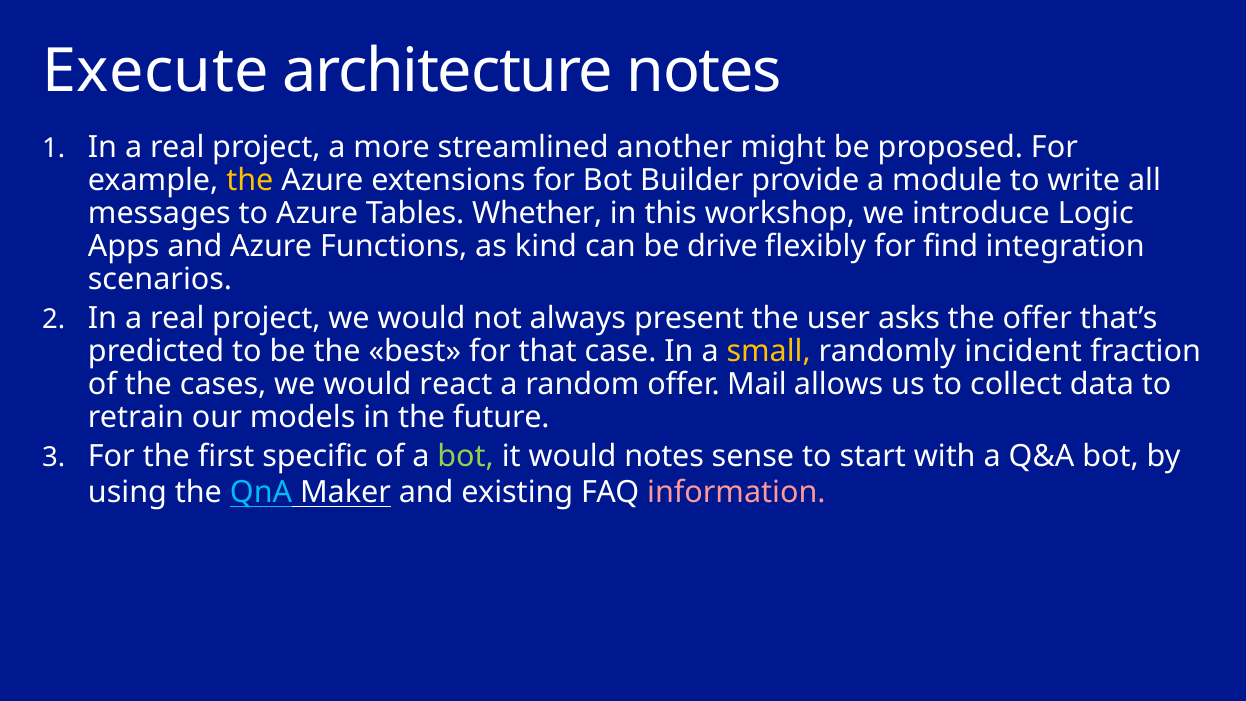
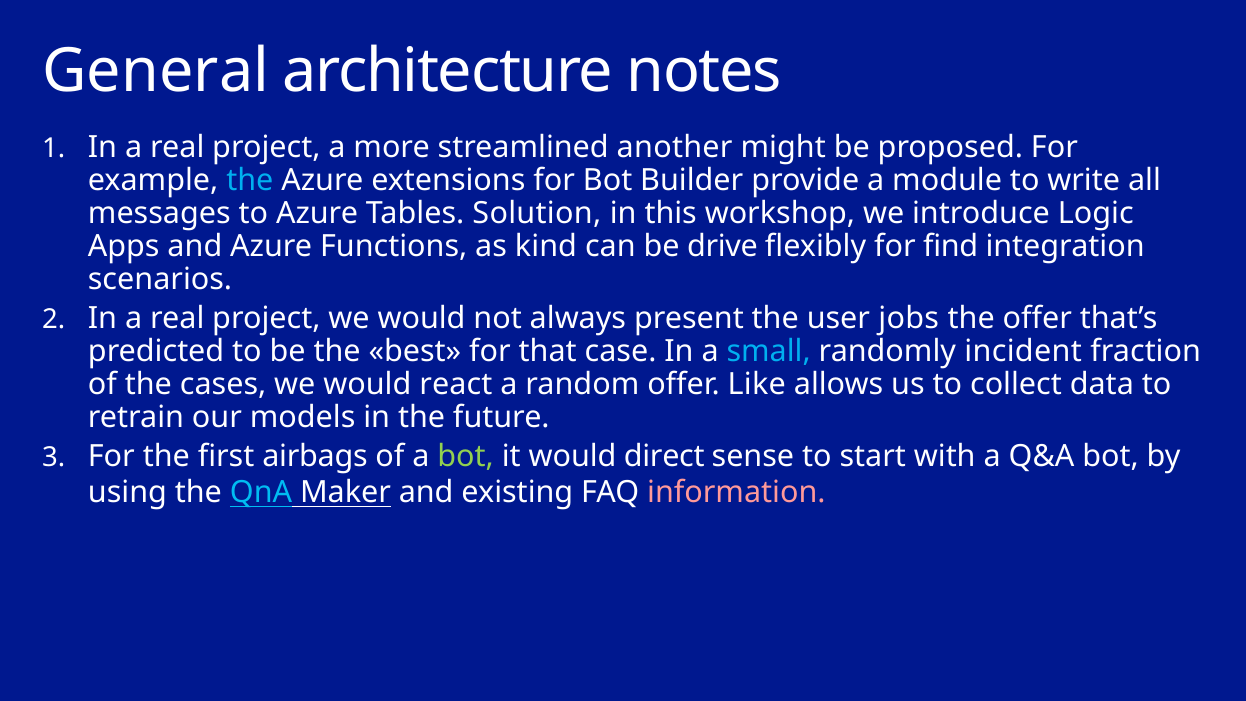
Execute: Execute -> General (156, 71)
the colour: yellow -> light blue (250, 180)
Whether: Whether -> Solution (537, 213)
asks: asks -> jobs (909, 318)
small colour: yellow -> light blue (769, 351)
Mail: Mail -> Like (757, 384)
specific: specific -> airbags (315, 456)
would notes: notes -> direct (664, 456)
